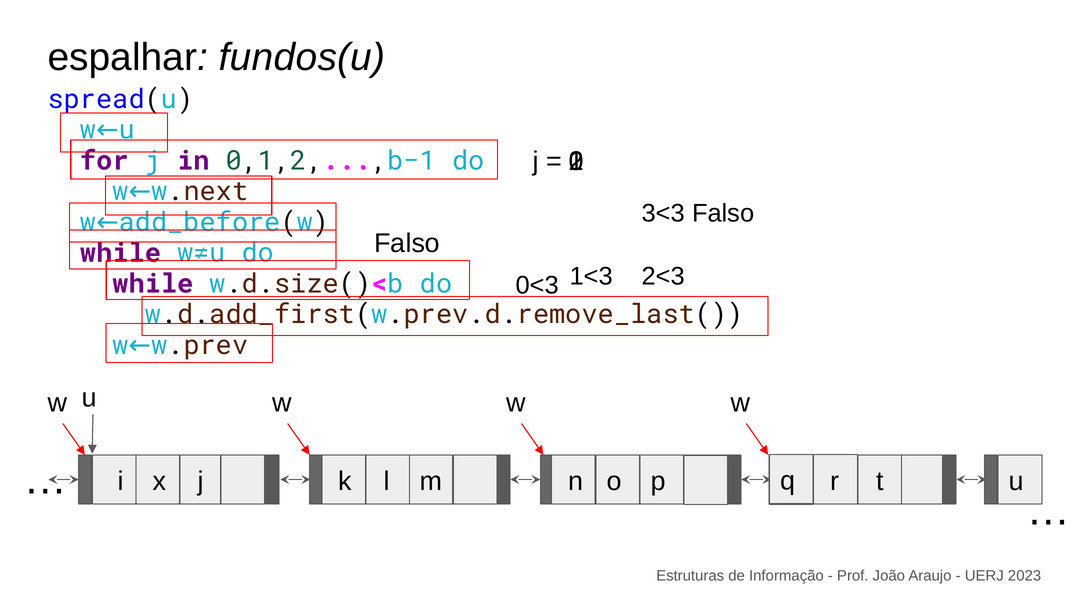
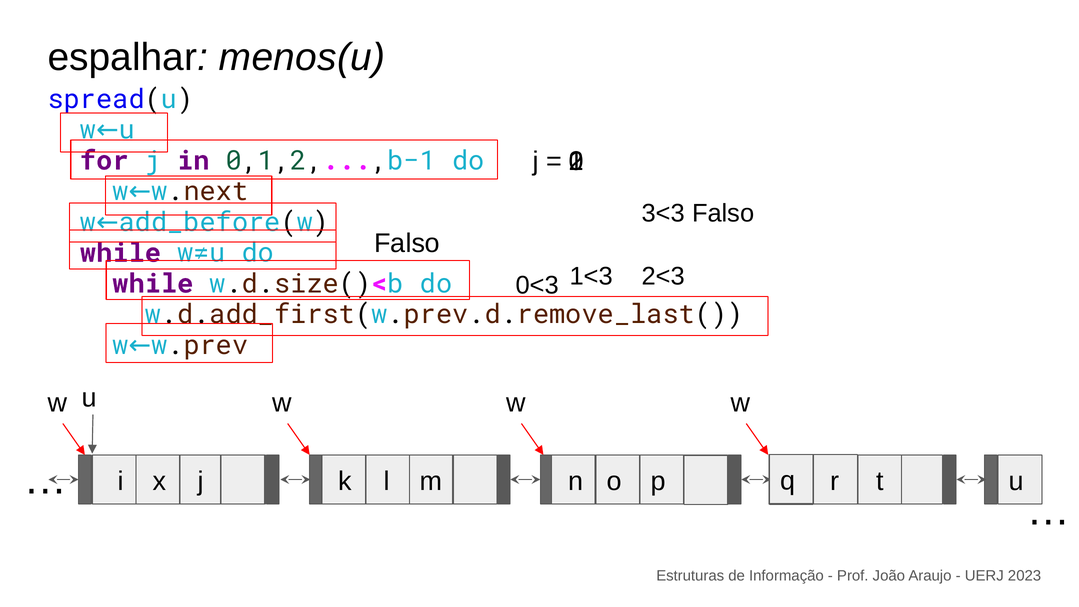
fundos(u: fundos(u -> menos(u (302, 57)
